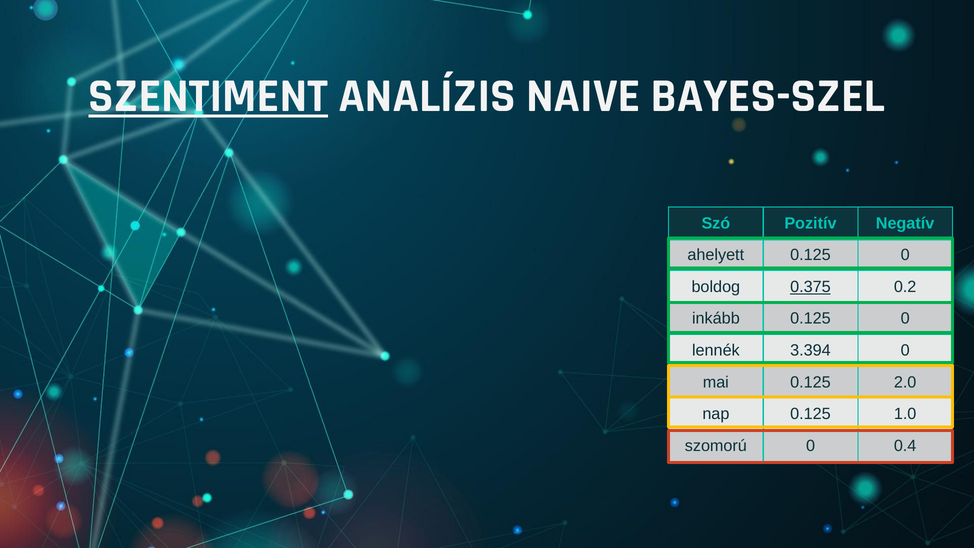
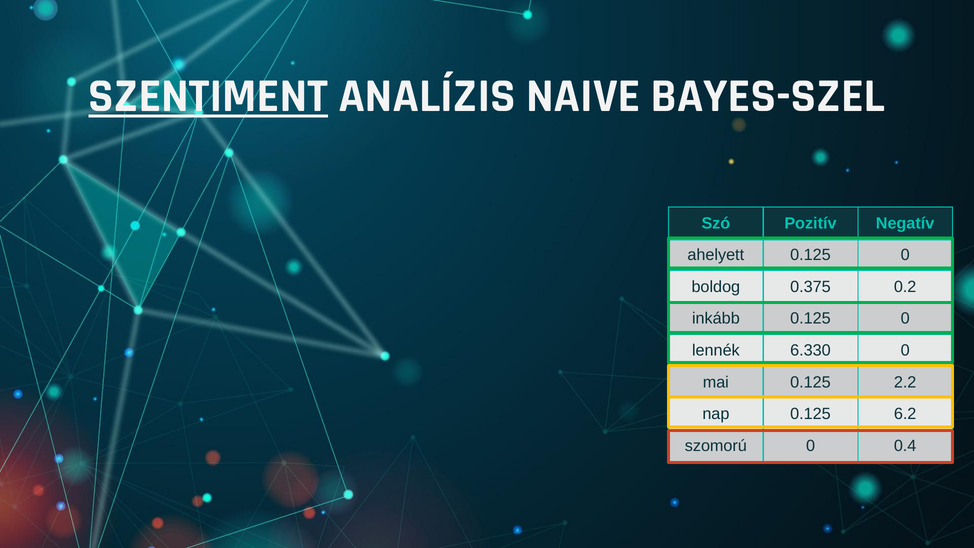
0.375 underline: present -> none (810, 287)
3.394: 3.394 -> 6.330 (810, 350)
2.0: 2.0 -> 2.2 (905, 382)
1.0: 1.0 -> 6.2 (905, 414)
